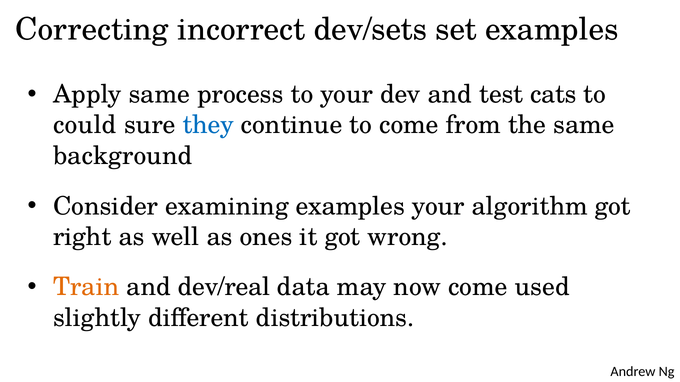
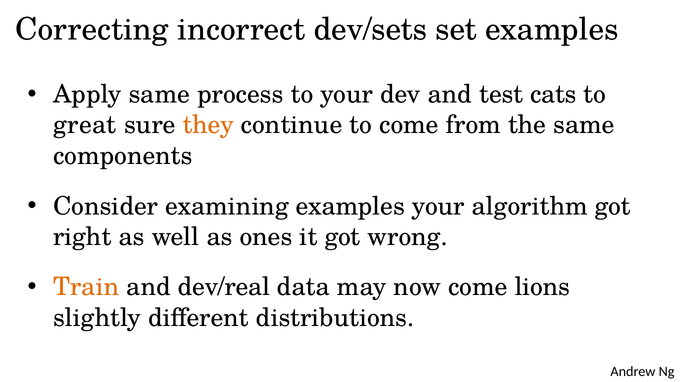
could: could -> great (85, 125)
they colour: blue -> orange (208, 125)
background: background -> components (123, 156)
used: used -> lions (542, 287)
